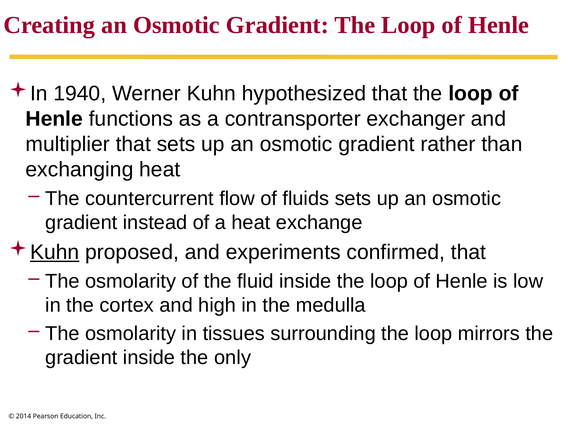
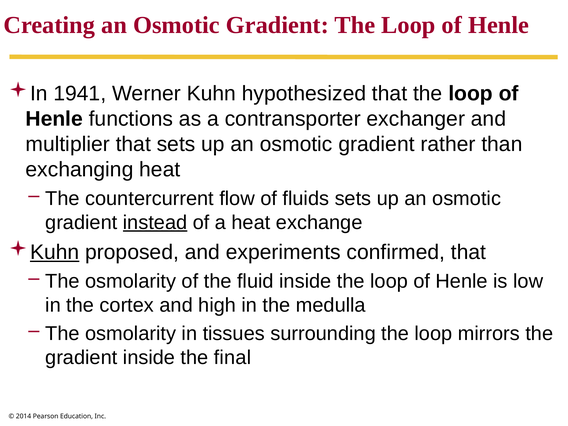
1940: 1940 -> 1941 (80, 94)
instead underline: none -> present (155, 222)
only: only -> final (233, 357)
